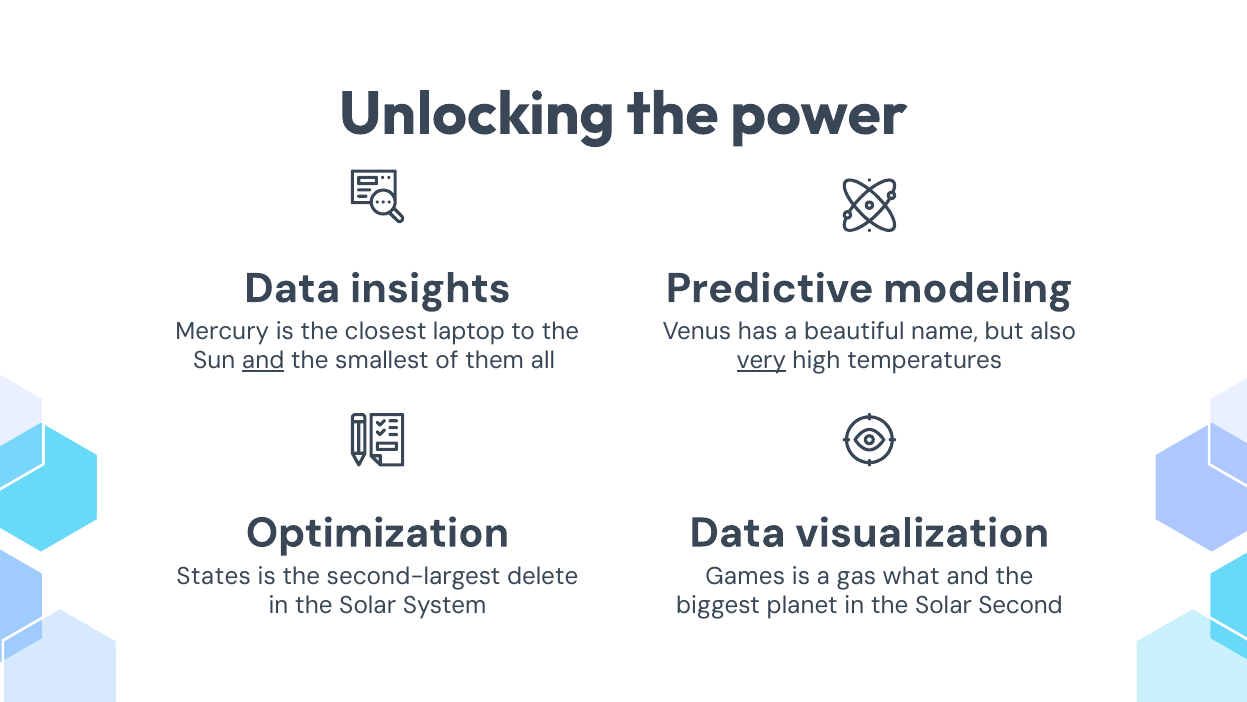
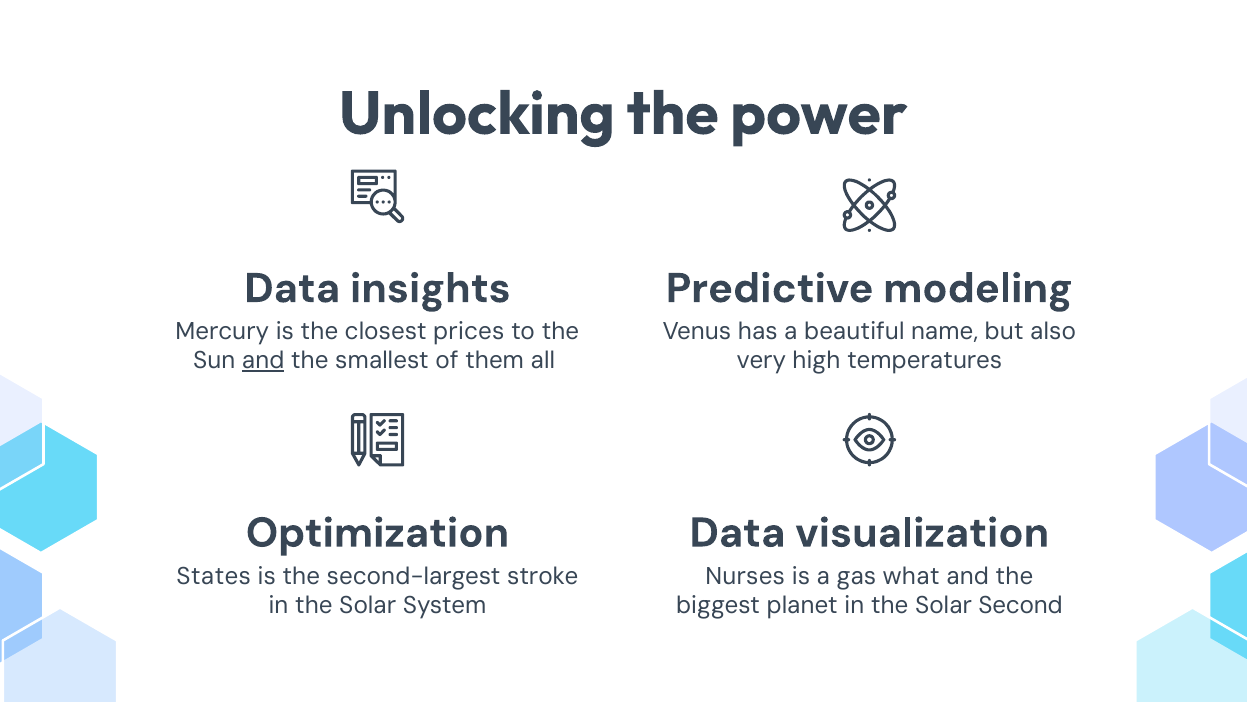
laptop: laptop -> prices (469, 331)
very underline: present -> none (761, 360)
delete: delete -> stroke (543, 576)
Games: Games -> Nurses (745, 576)
